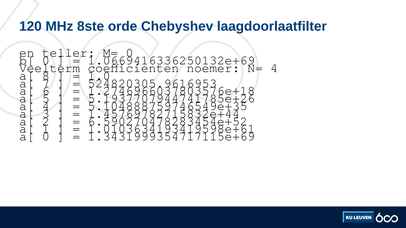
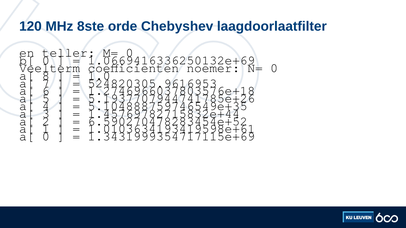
N= 4: 4 -> 0 (274, 68)
